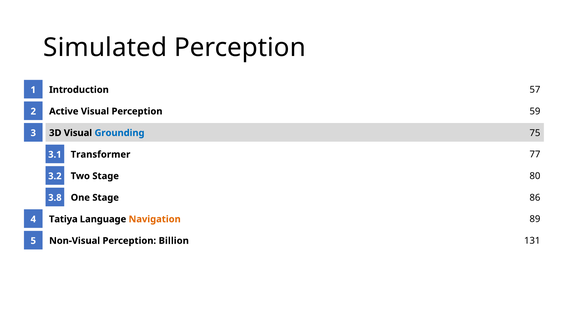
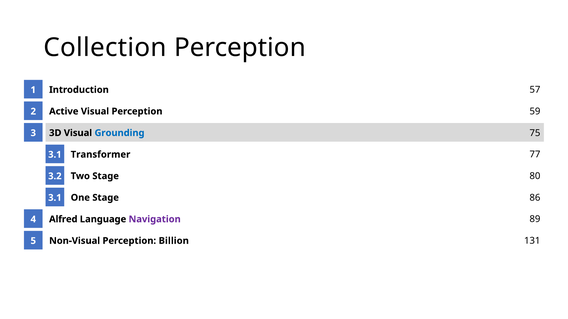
Simulated: Simulated -> Collection (105, 48)
3.8: 3.8 -> 3.1 (55, 198)
Tatiya: Tatiya -> Alfred (63, 220)
Navigation colour: orange -> purple (155, 220)
